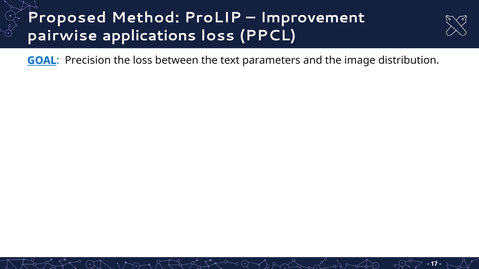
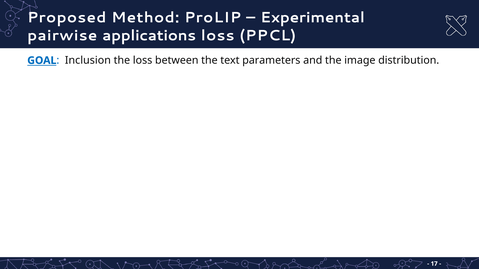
Improvement: Improvement -> Experimental (313, 18)
Precision: Precision -> Inclusion (88, 61)
